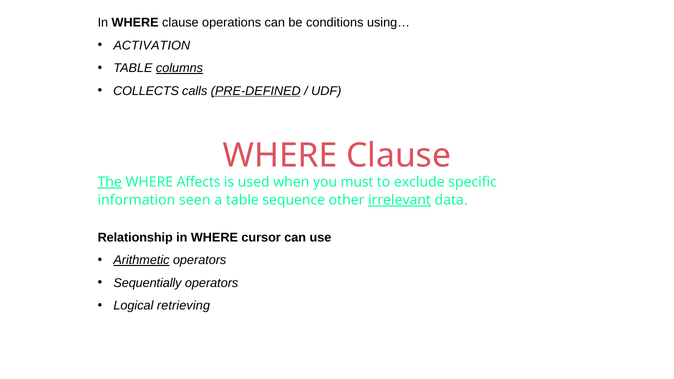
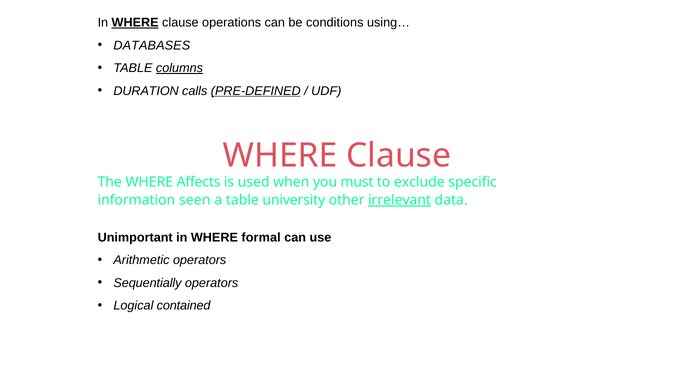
WHERE underline: none -> present (135, 23)
ACTIVATION: ACTIVATION -> DATABASES (152, 45)
COLLECTS: COLLECTS -> DURATION (146, 91)
The underline: present -> none (110, 182)
sequence: sequence -> university (294, 200)
Relationship: Relationship -> Unimportant (135, 238)
cursor: cursor -> formal (261, 238)
Arithmetic underline: present -> none (141, 260)
retrieving: retrieving -> contained (184, 306)
